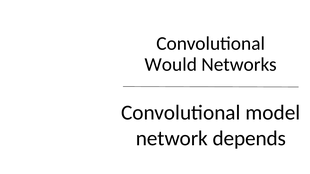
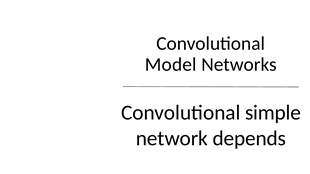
Would: Would -> Model (171, 65)
model: model -> simple (273, 113)
